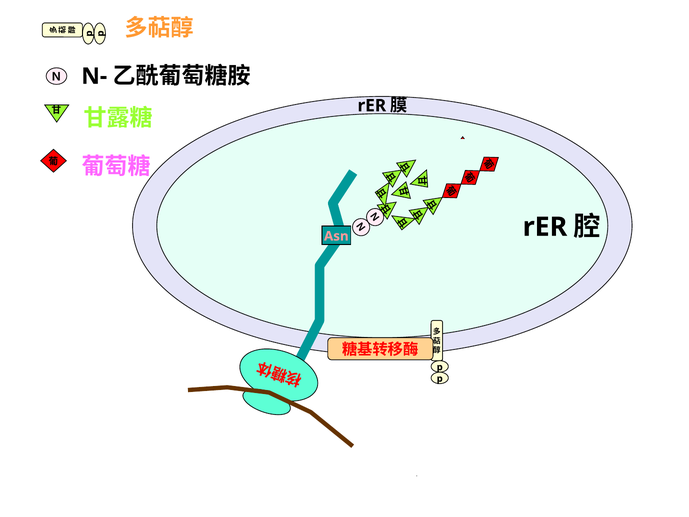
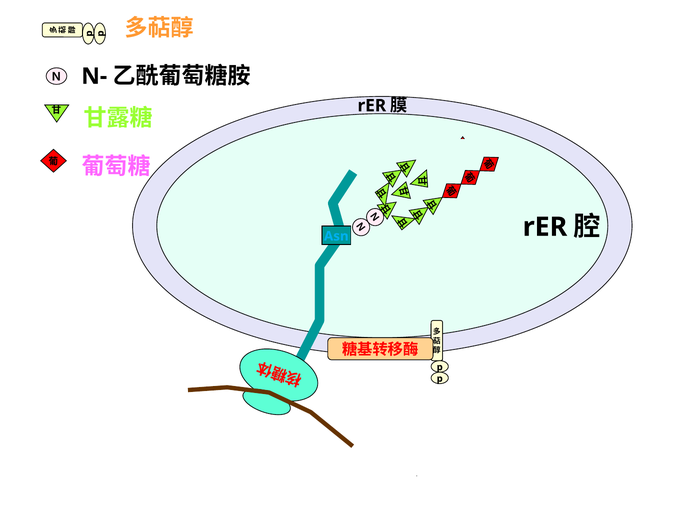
Asn colour: pink -> light blue (336, 236)
